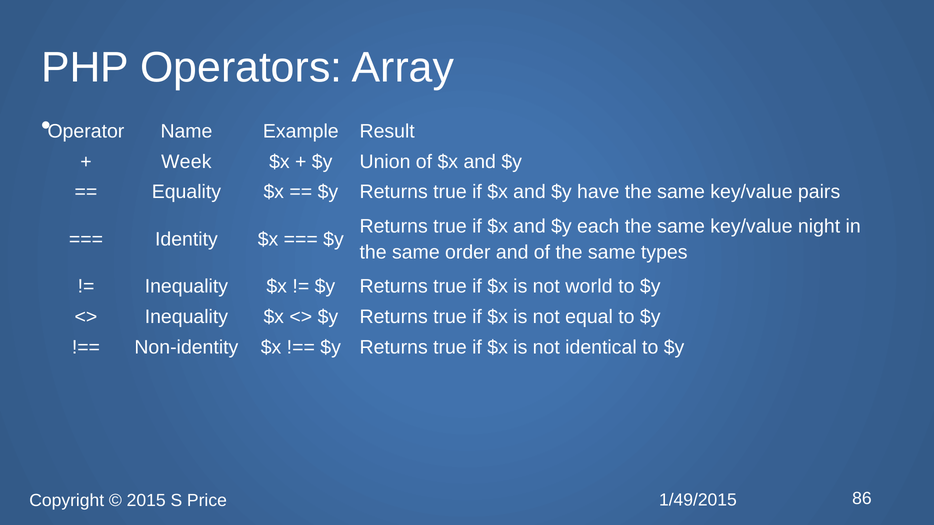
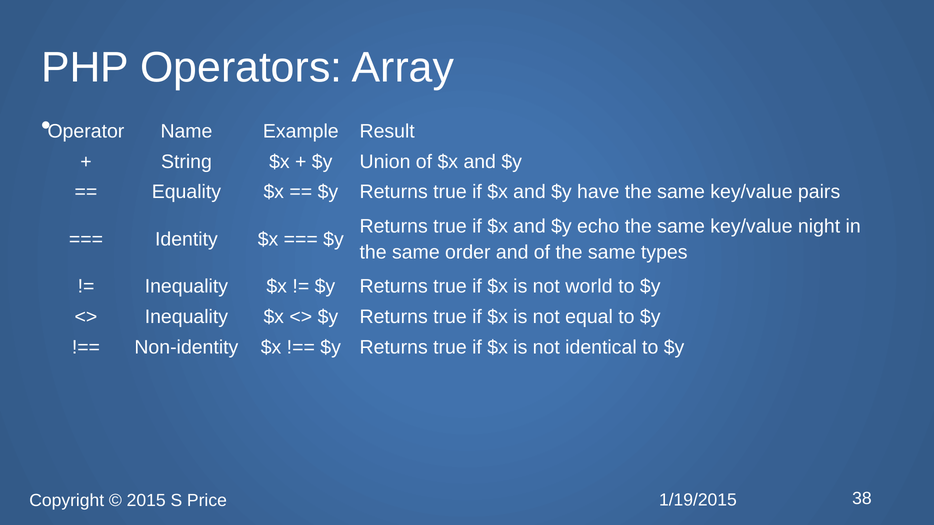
Week: Week -> String (186, 162)
each: each -> echo (598, 226)
1/49/2015: 1/49/2015 -> 1/19/2015 (698, 500)
86: 86 -> 38 (862, 499)
